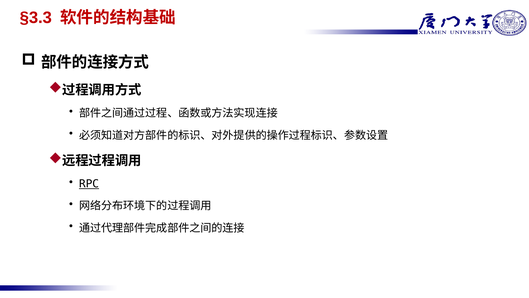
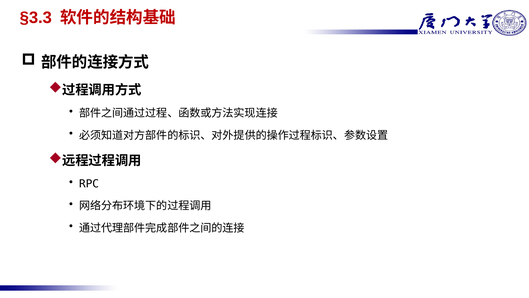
RPC underline: present -> none (89, 184)
